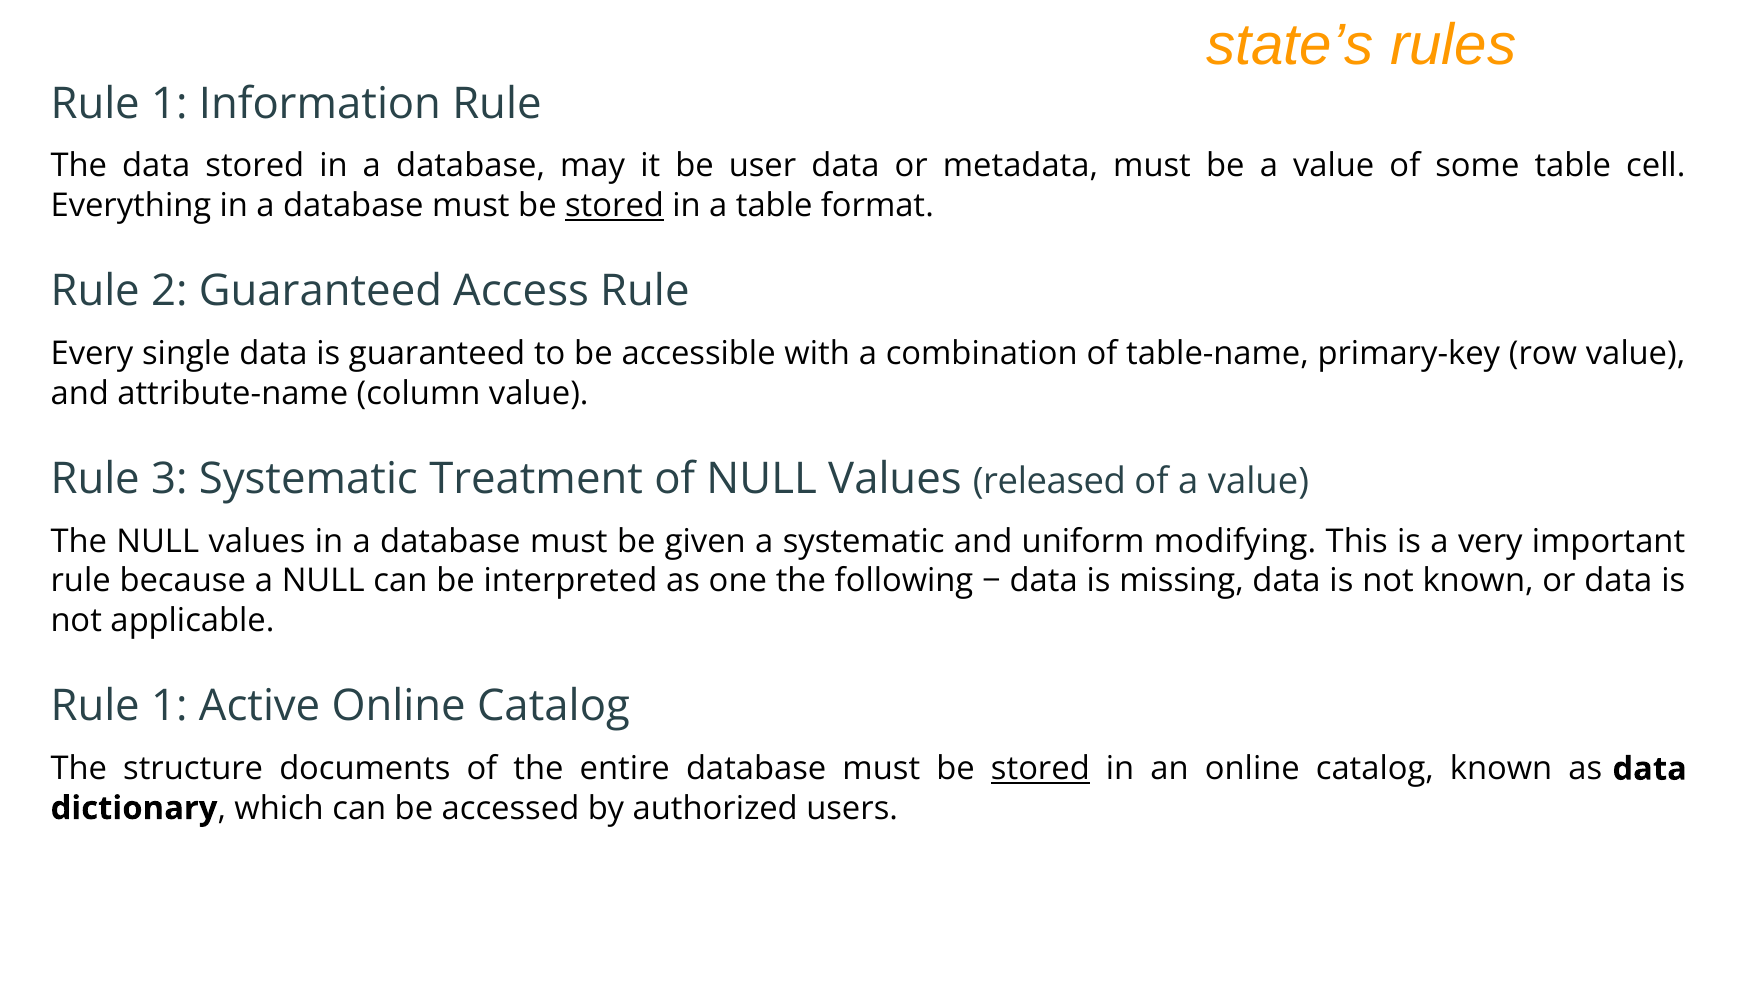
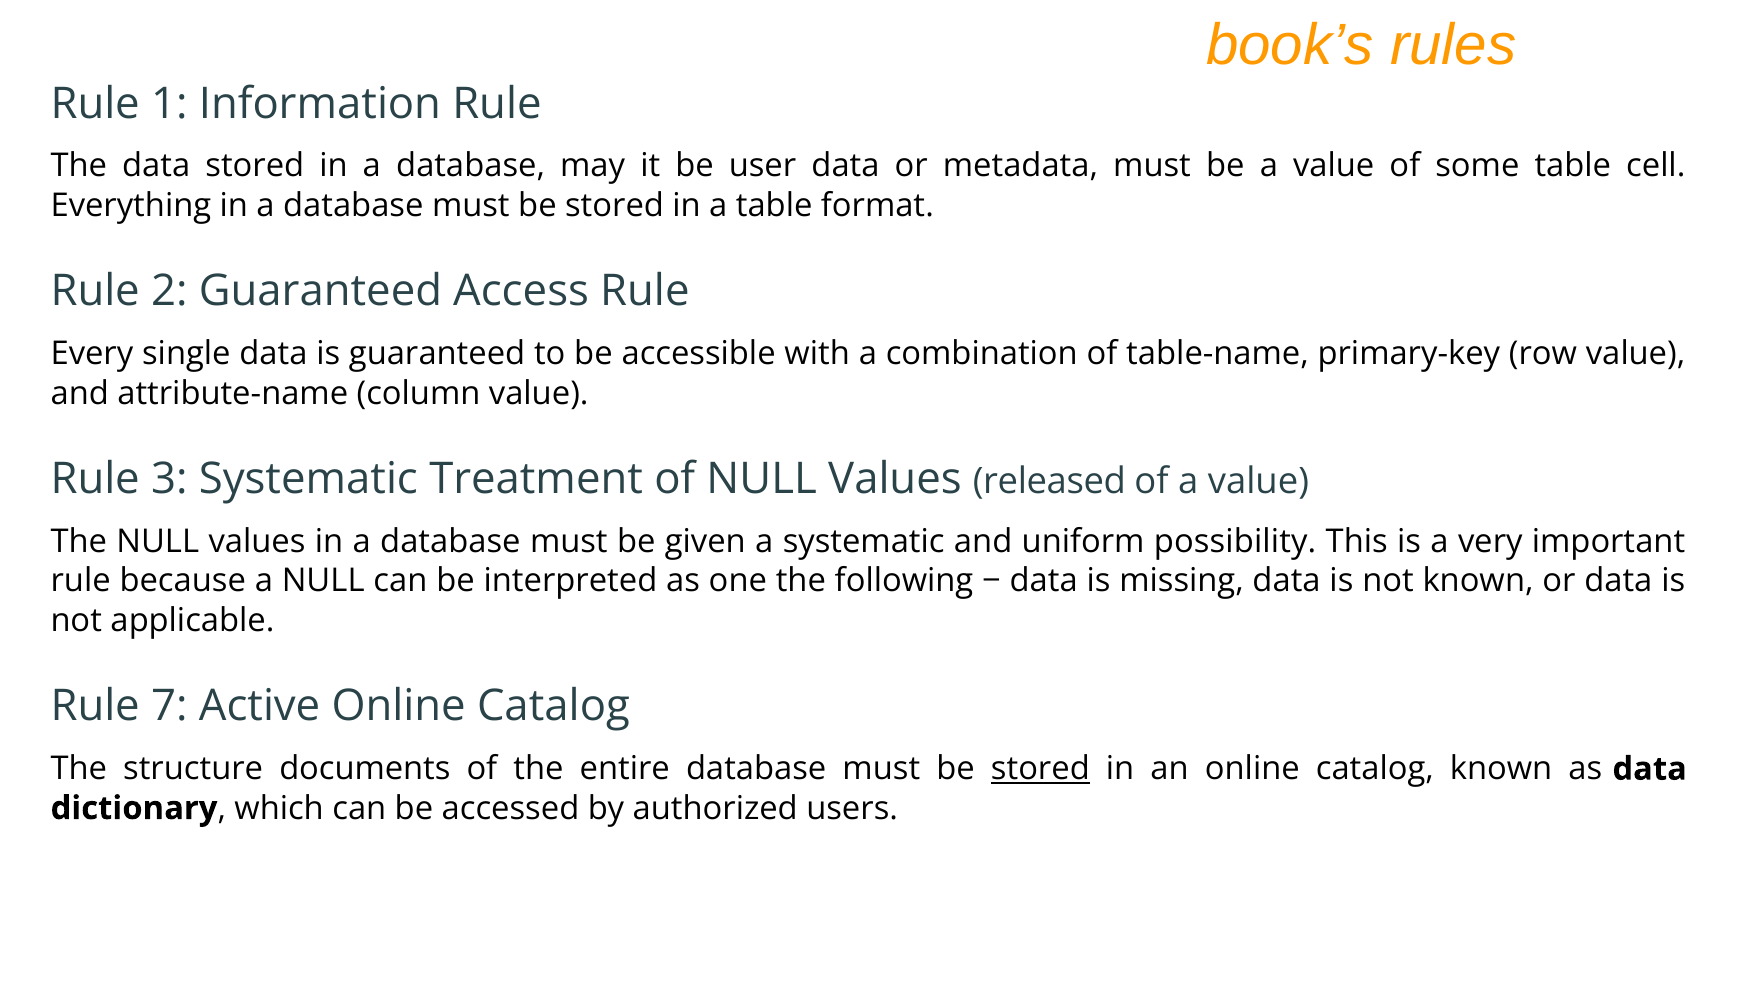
state’s: state’s -> book’s (1290, 45)
stored underline: present -> none (615, 205)
modifying: modifying -> possibility (1235, 542)
1: 1 -> 7 (169, 707)
